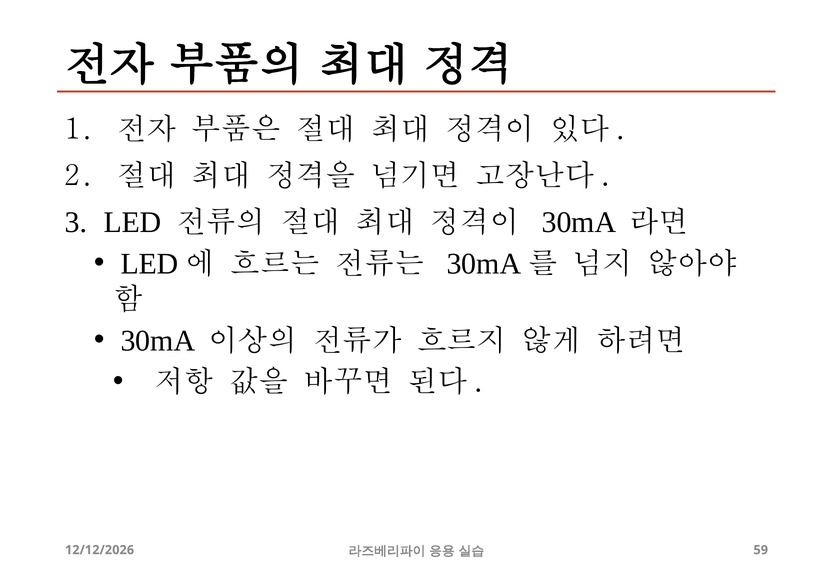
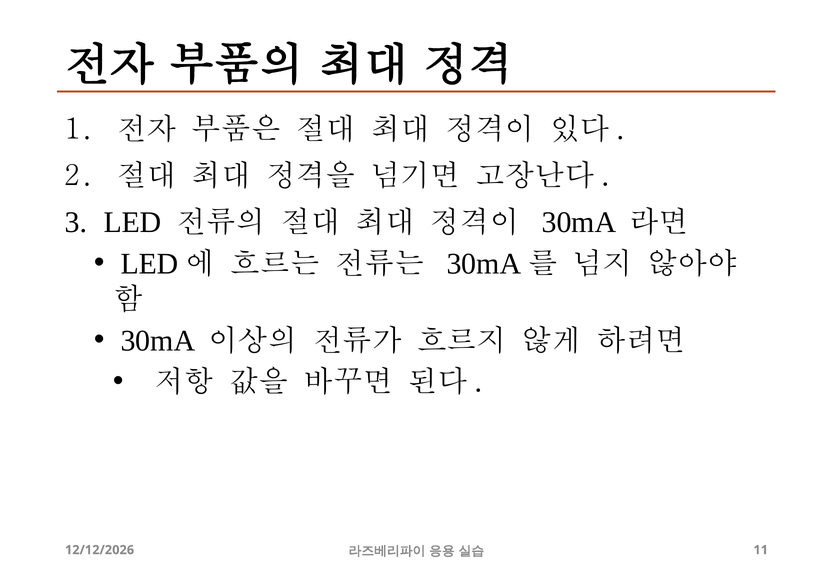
59: 59 -> 11 (761, 550)
